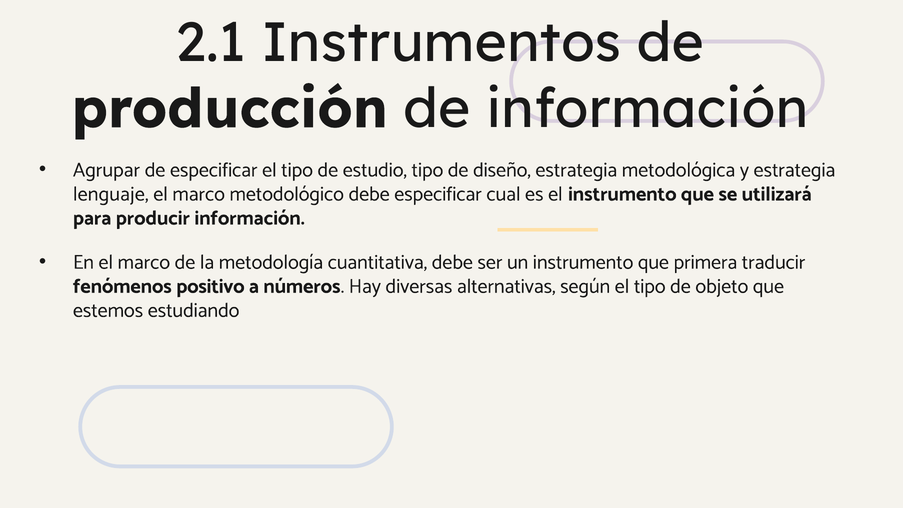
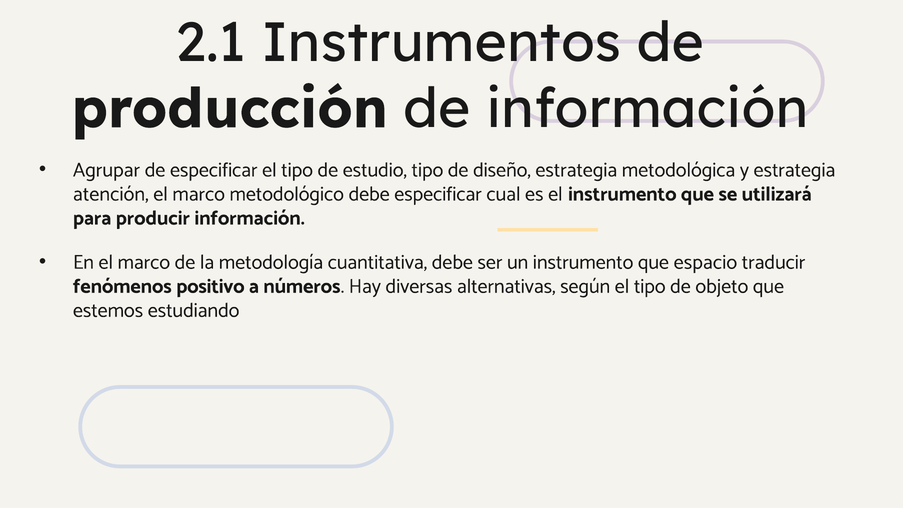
lenguaje: lenguaje -> atención (111, 194)
primera: primera -> espacio (705, 262)
